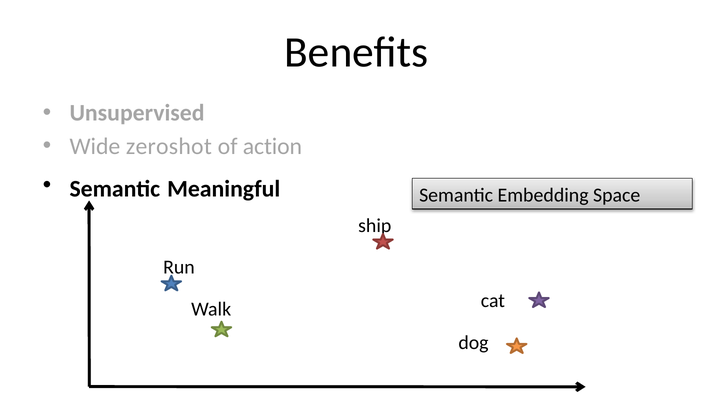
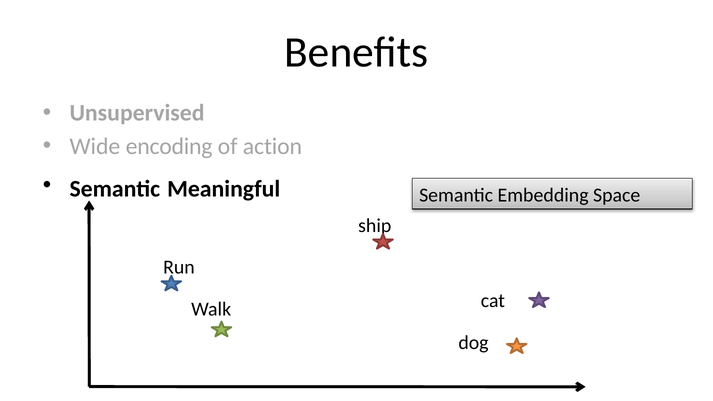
zeroshot: zeroshot -> encoding (169, 146)
